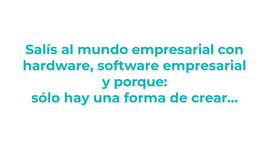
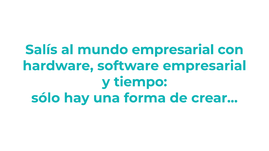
porque: porque -> tiempo (140, 82)
